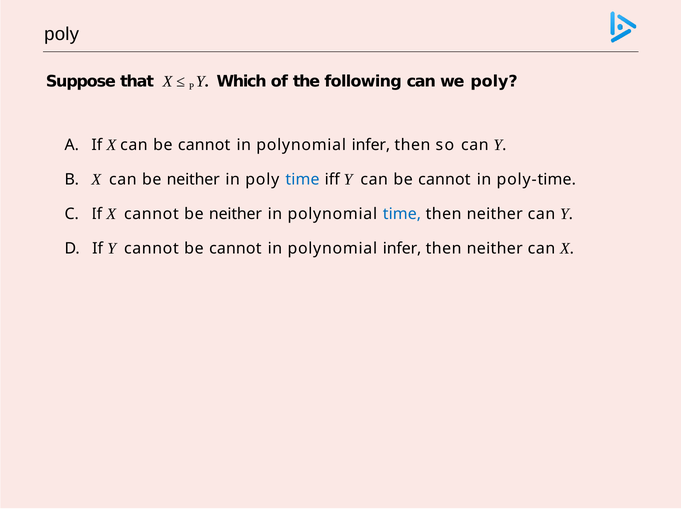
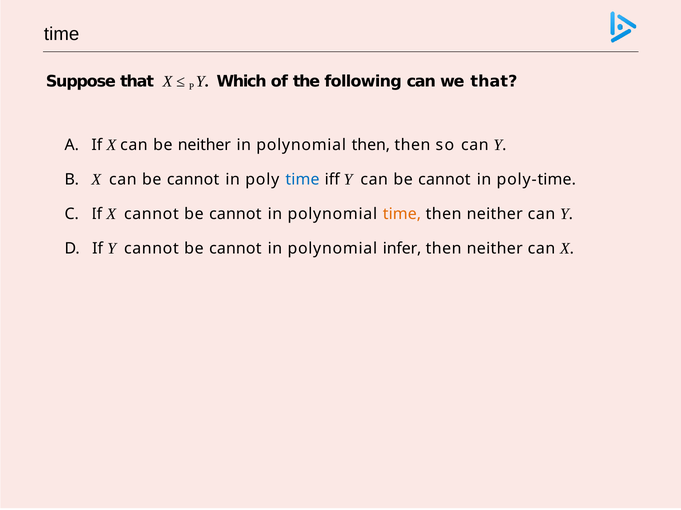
poly: poly -> time (62, 34)
we poly: poly -> that (494, 82)
X can be cannot: cannot -> neither (204, 145)
infer: infer -> then (371, 145)
X can be neither: neither -> cannot (193, 180)
X cannot be neither: neither -> cannot (235, 214)
time colour: blue -> orange (402, 214)
